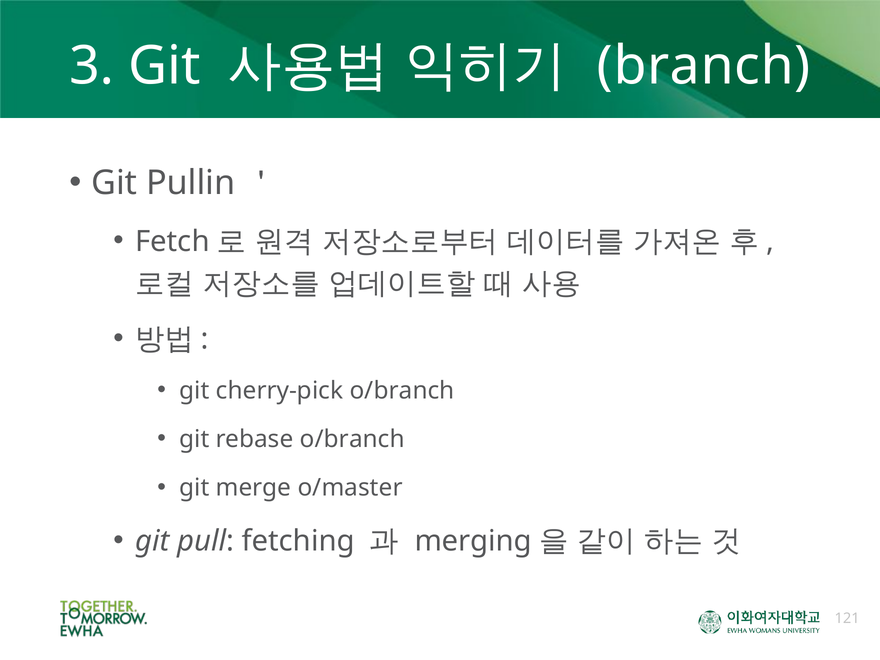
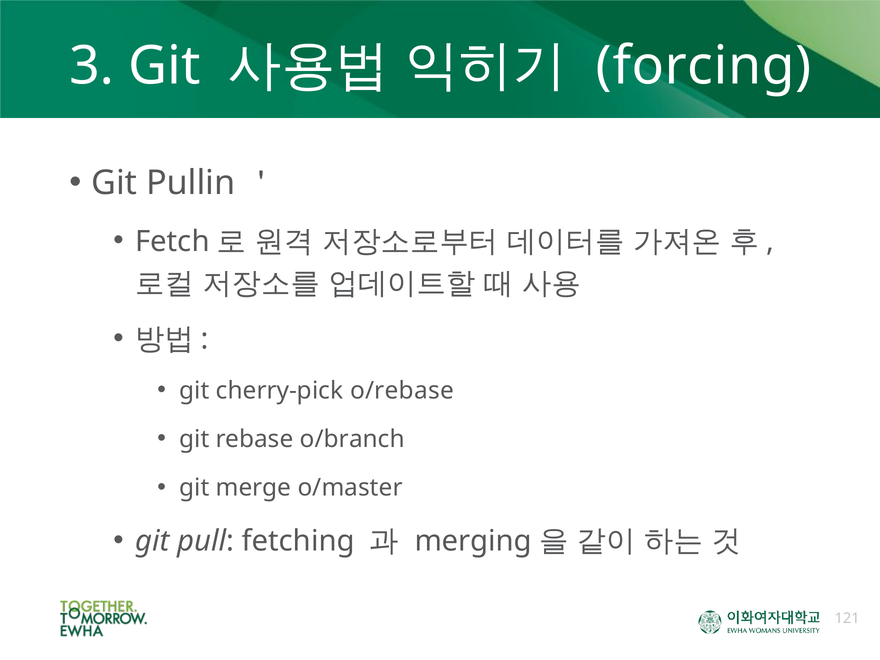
branch: branch -> forcing (704, 66)
cherry-pick o/branch: o/branch -> o/rebase (402, 391)
